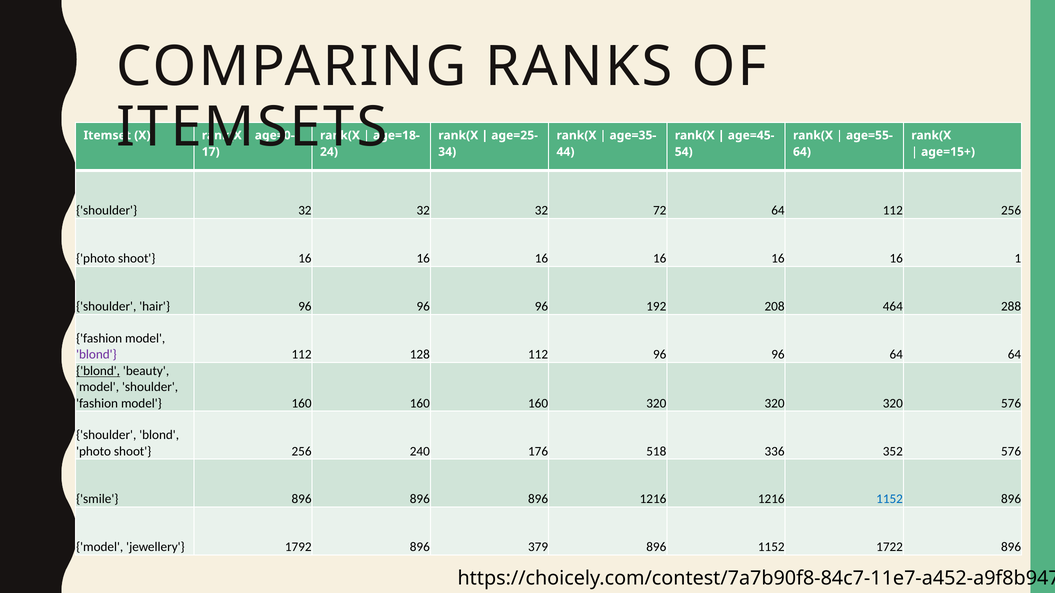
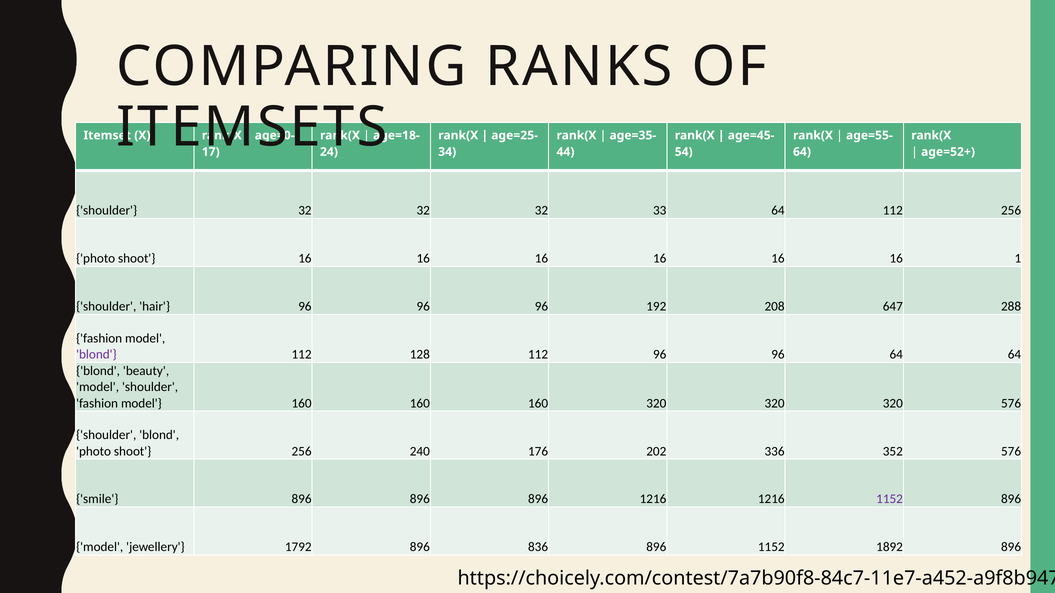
age=15+: age=15+ -> age=52+ (948, 152)
72: 72 -> 33 (660, 211)
464: 464 -> 647 (893, 307)
blond underline: present -> none (98, 371)
518: 518 -> 202 (656, 451)
1152 colour: blue -> purple (890, 499)
379: 379 -> 836 (538, 547)
1722: 1722 -> 1892 (890, 547)
